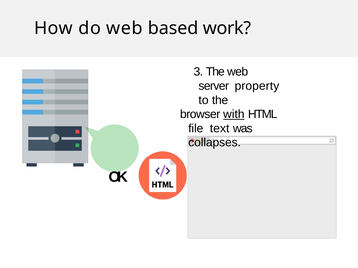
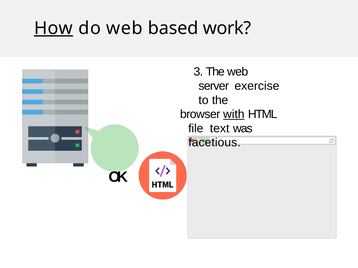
How underline: none -> present (53, 28)
property: property -> exercise (257, 86)
collapses: collapses -> facetious (214, 143)
